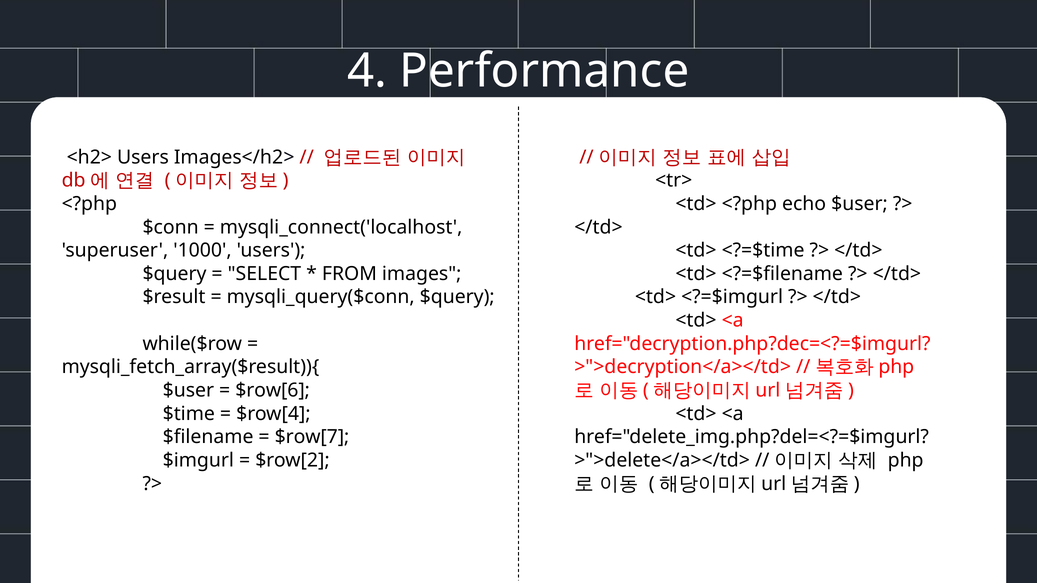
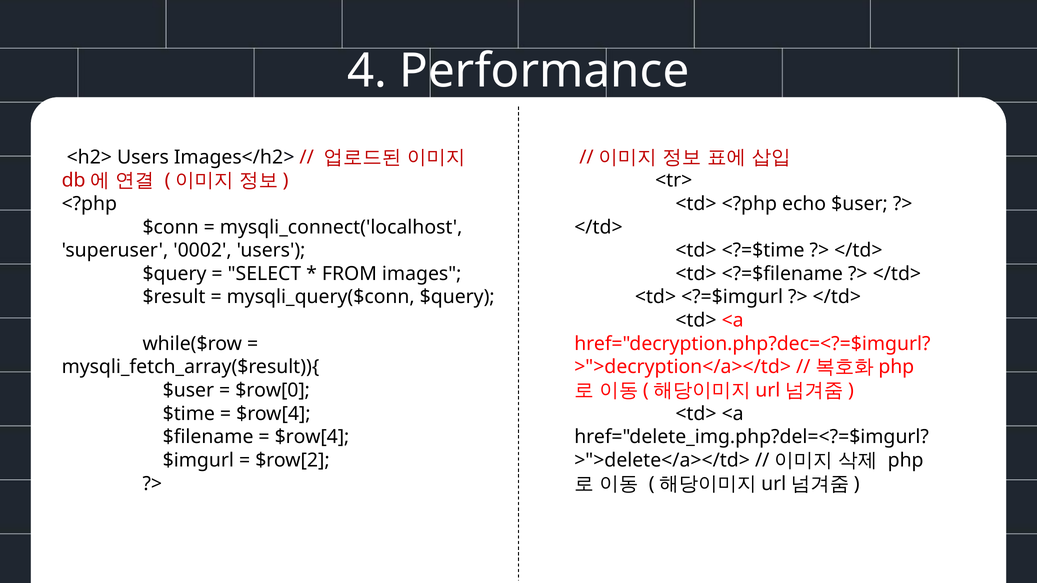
1000: 1000 -> 0002 (202, 251)
$row[6: $row[6 -> $row[0 (273, 391)
$row[7: $row[7 -> $row[4 (312, 437)
